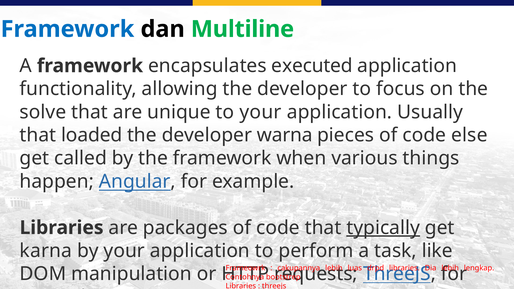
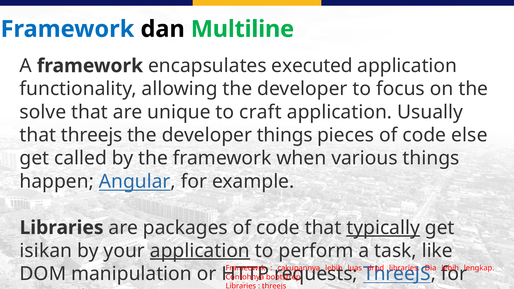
to your: your -> craft (261, 112)
that loaded: loaded -> threejs (92, 135)
developer warna: warna -> things (285, 135)
karna: karna -> isikan (46, 251)
application underline: none -> present (200, 251)
